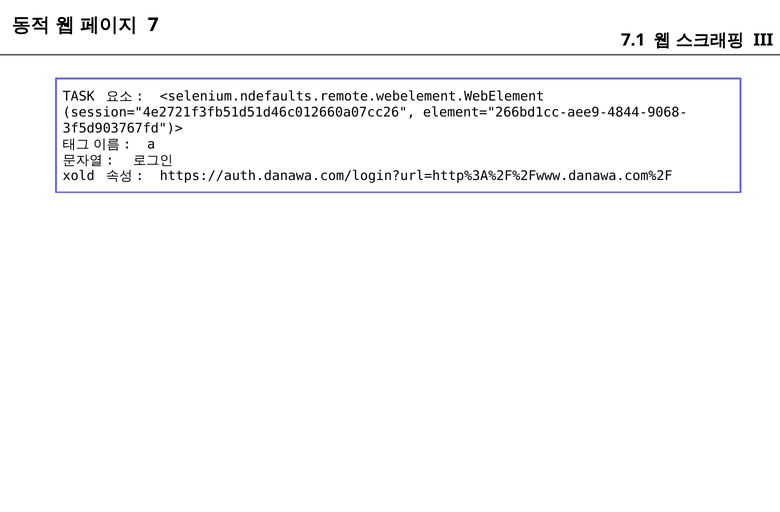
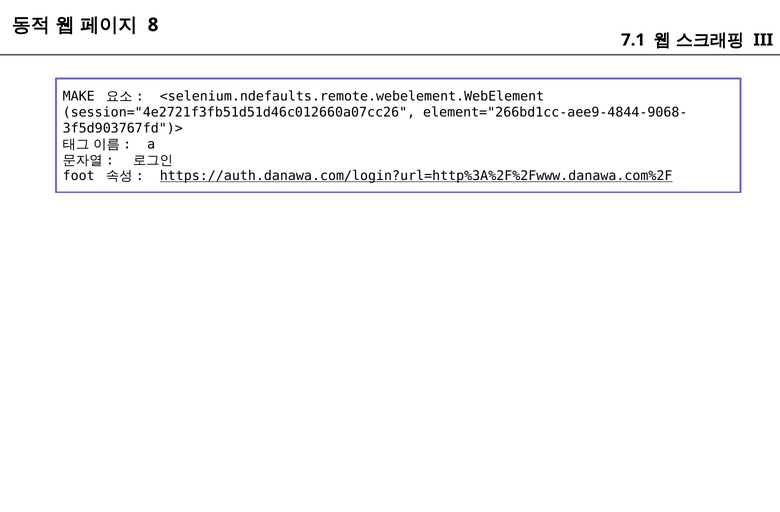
7: 7 -> 8 (153, 25)
TASK: TASK -> MAKE (79, 96)
xold: xold -> foot (79, 176)
https://auth.danawa.com/login?url=http%3A%2F%2Fwww.danawa.com%2F underline: none -> present (416, 176)
